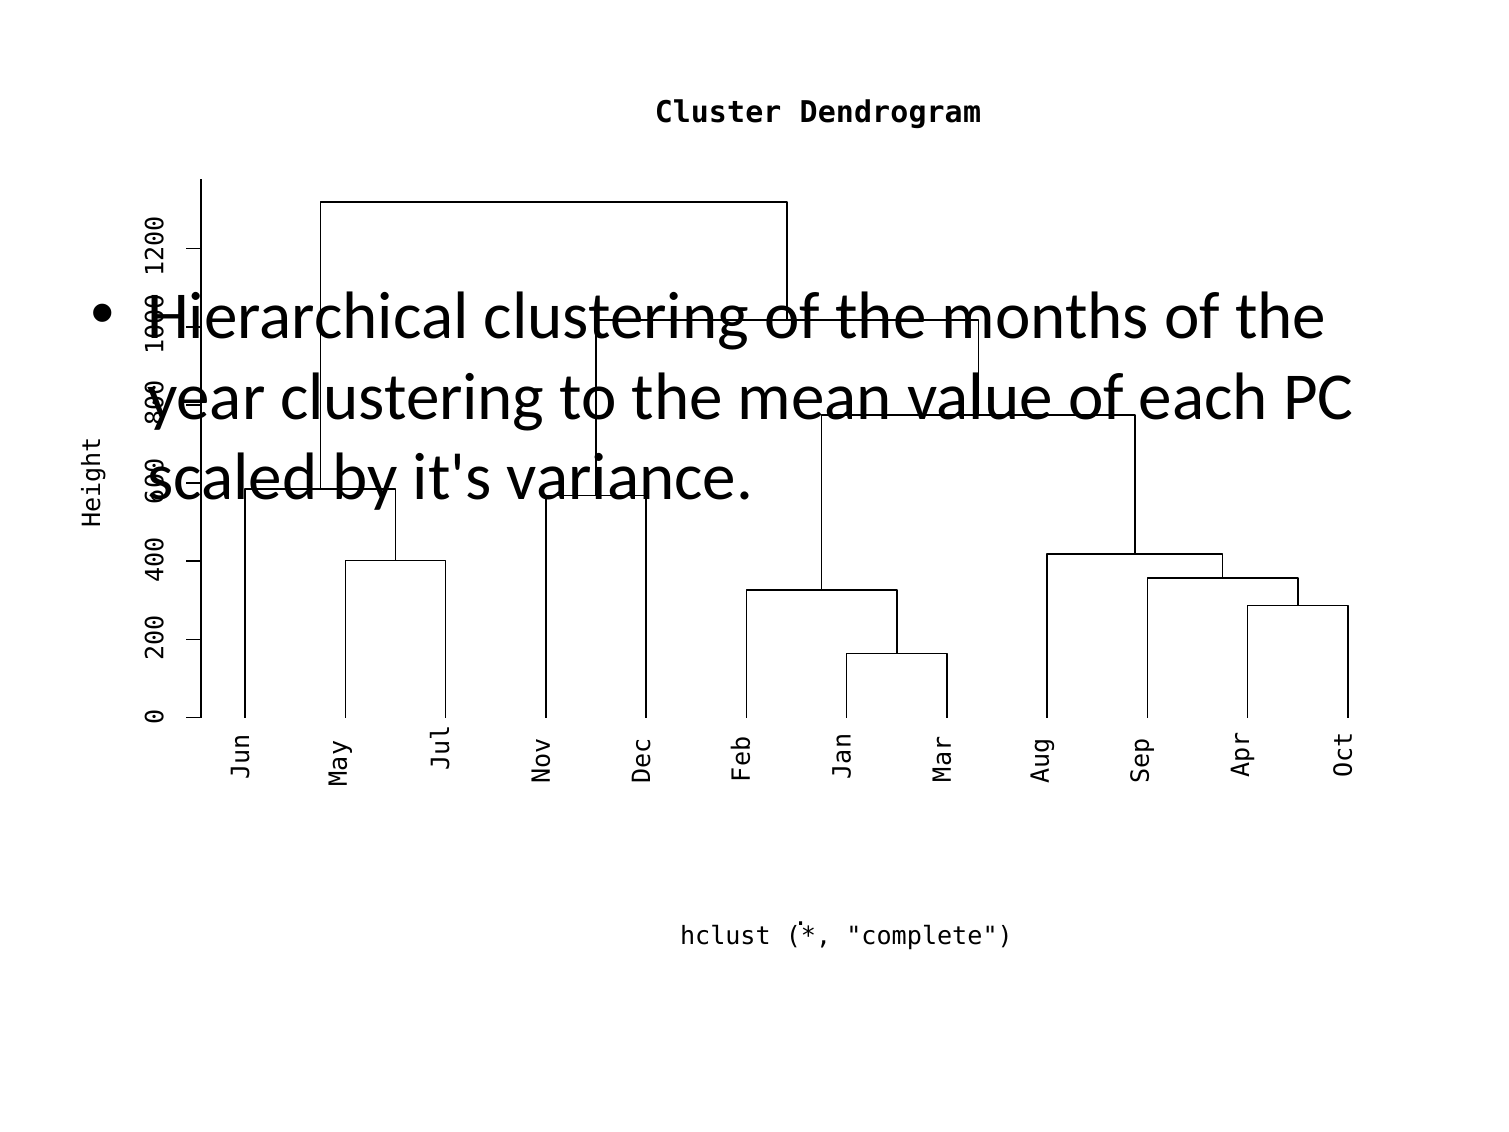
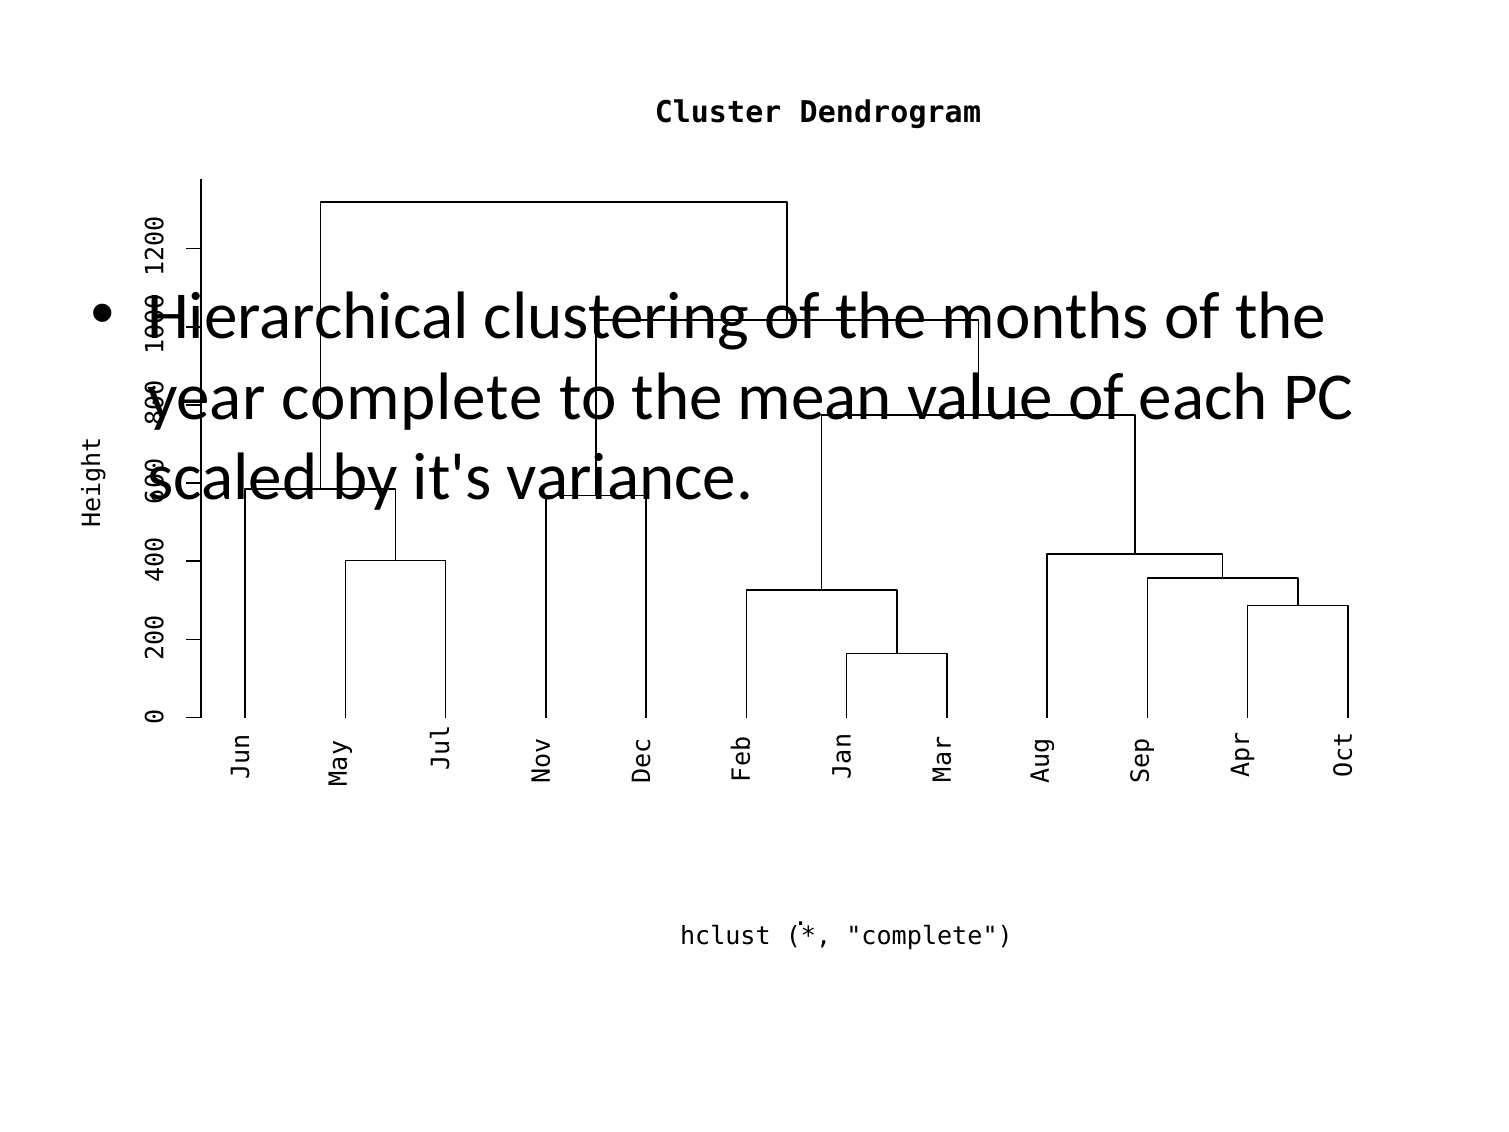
clustering: clustering -> complete (412, 397)
